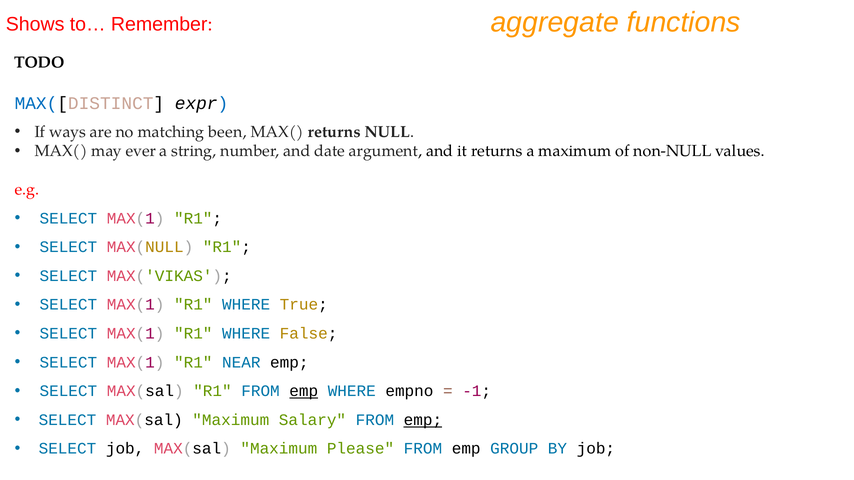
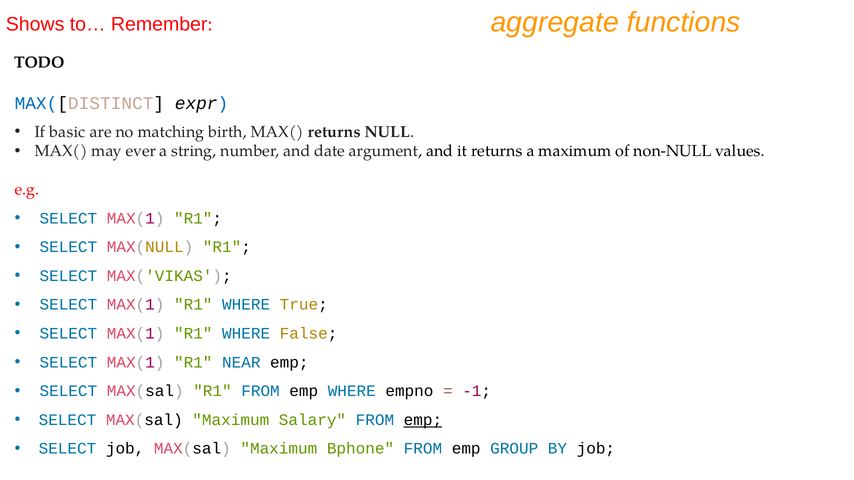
ways: ways -> basic (67, 132)
been: been -> birth (228, 132)
emp underline: present -> none (304, 391)
Please: Please -> Bphone (361, 449)
